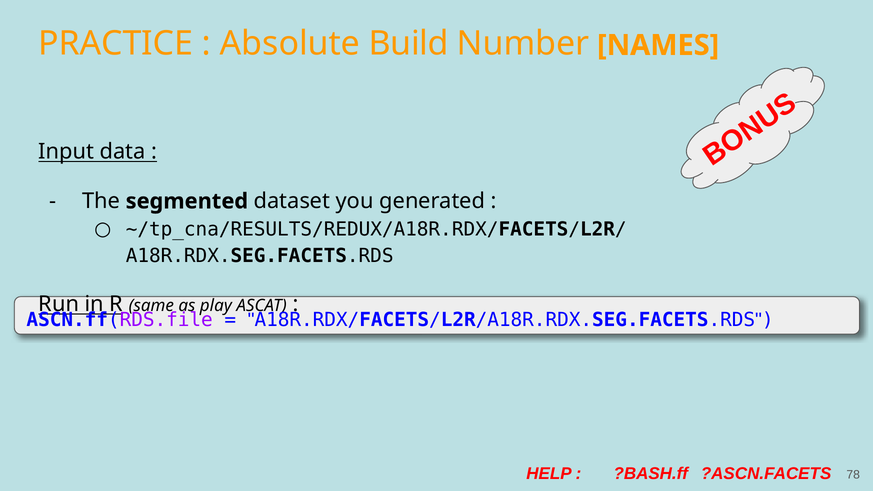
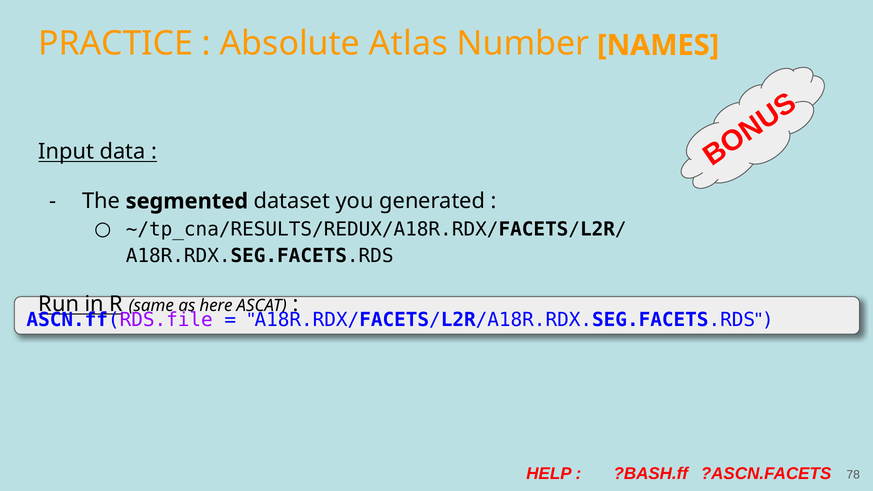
Build: Build -> Atlas (408, 44)
play: play -> here (216, 306)
